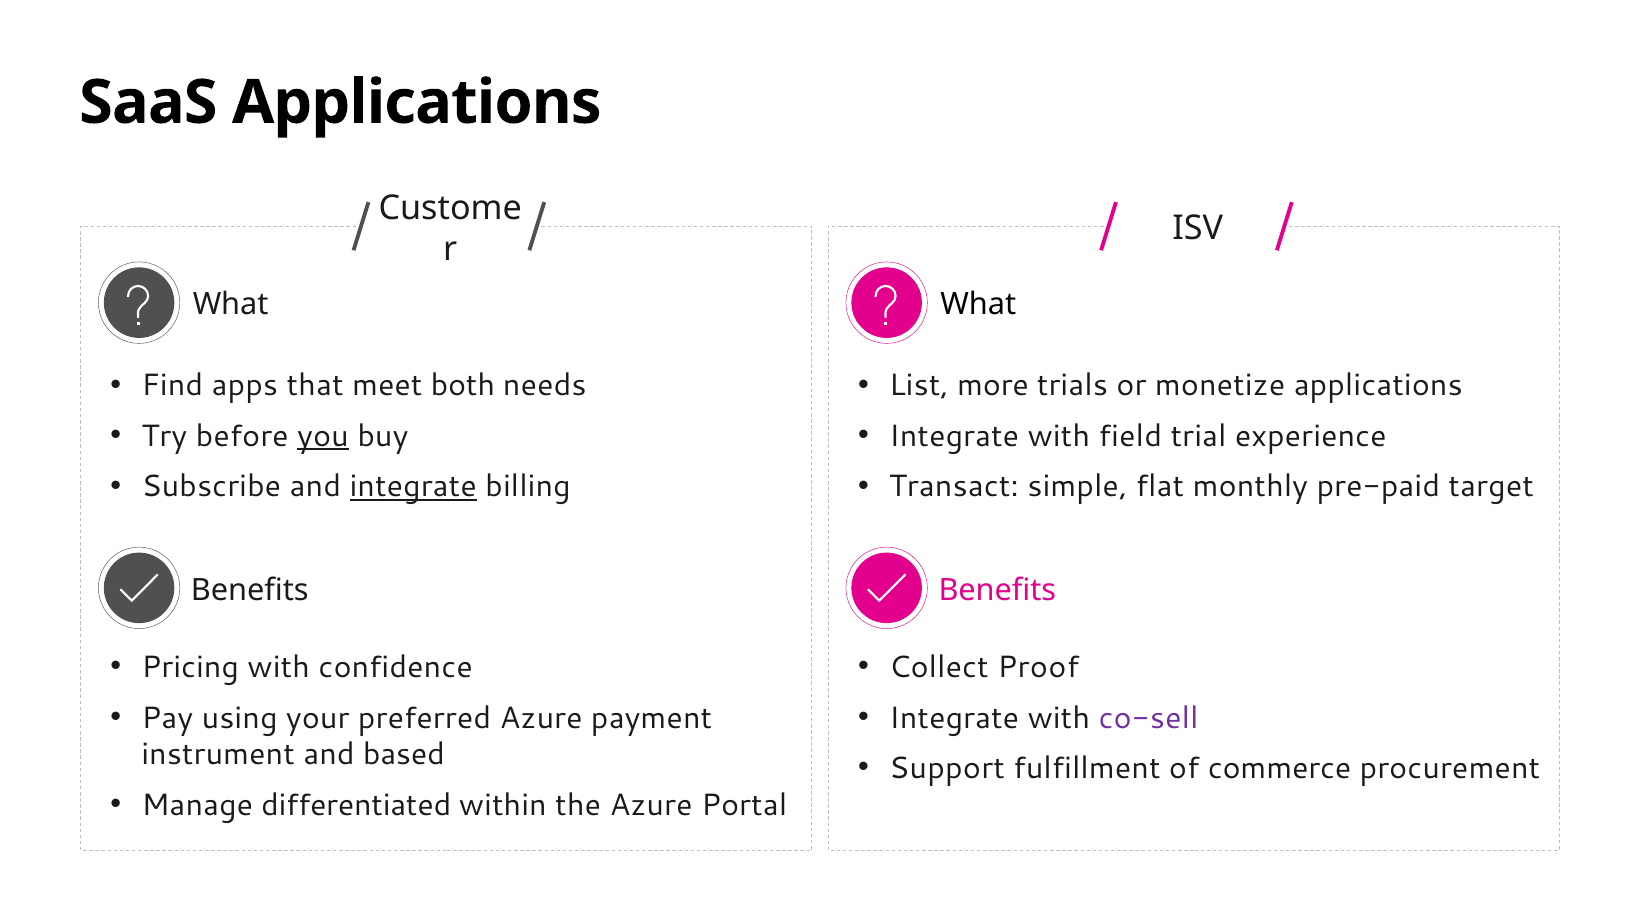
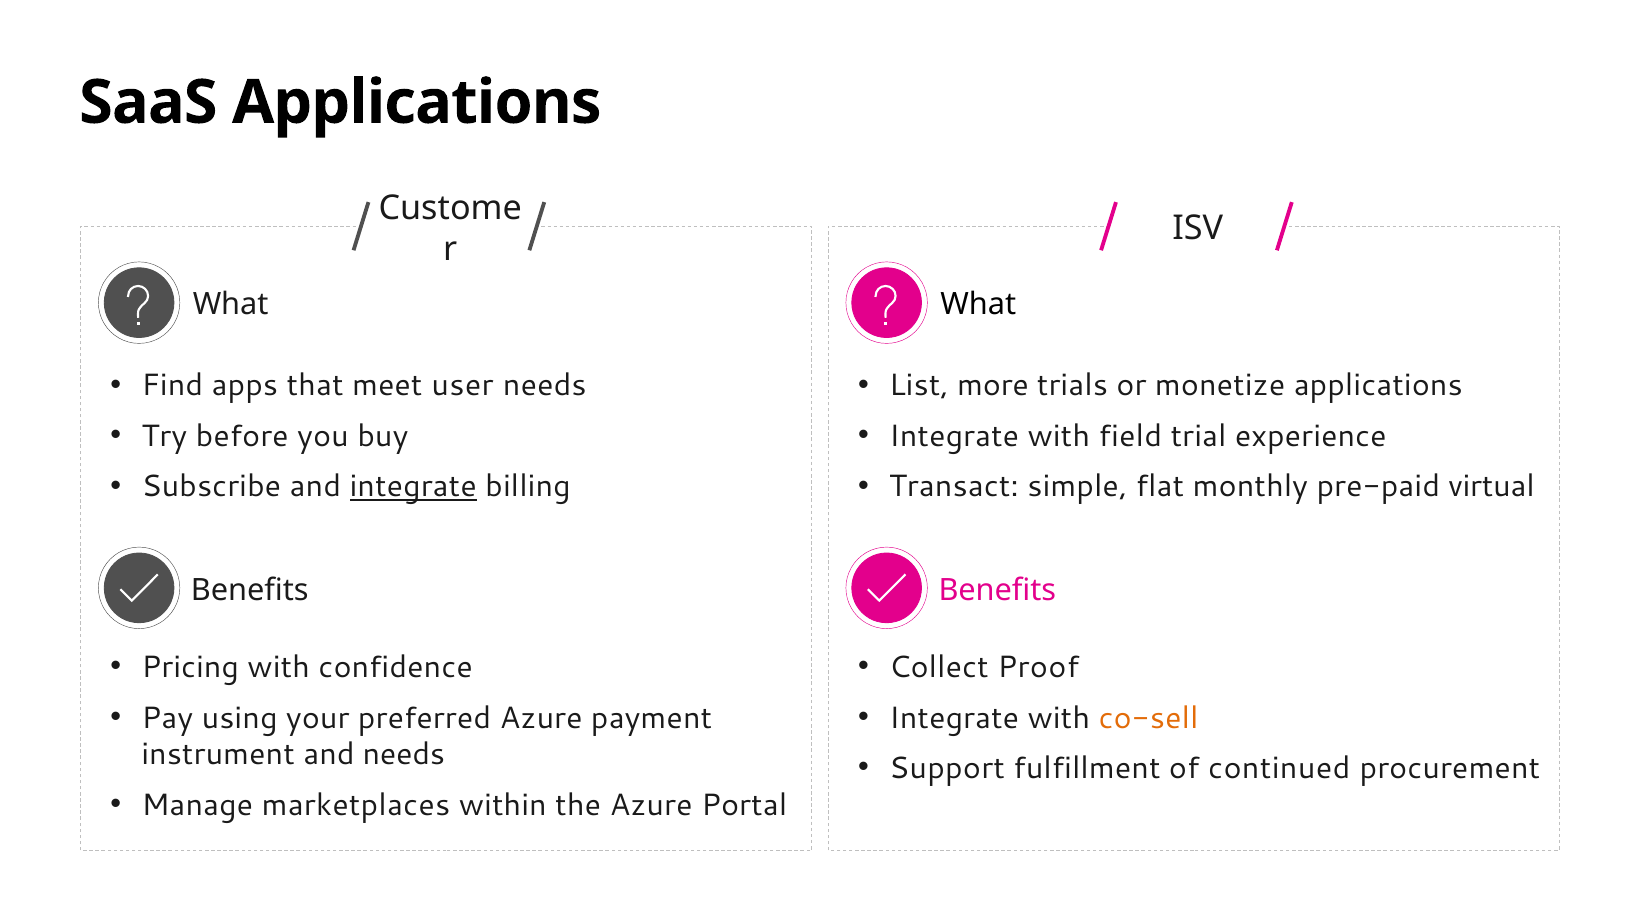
both: both -> user (463, 385)
you underline: present -> none (323, 436)
target: target -> virtual (1491, 486)
co-sell colour: purple -> orange (1149, 717)
and based: based -> needs (404, 754)
commerce: commerce -> continued (1279, 768)
differentiated: differentiated -> marketplaces (356, 805)
